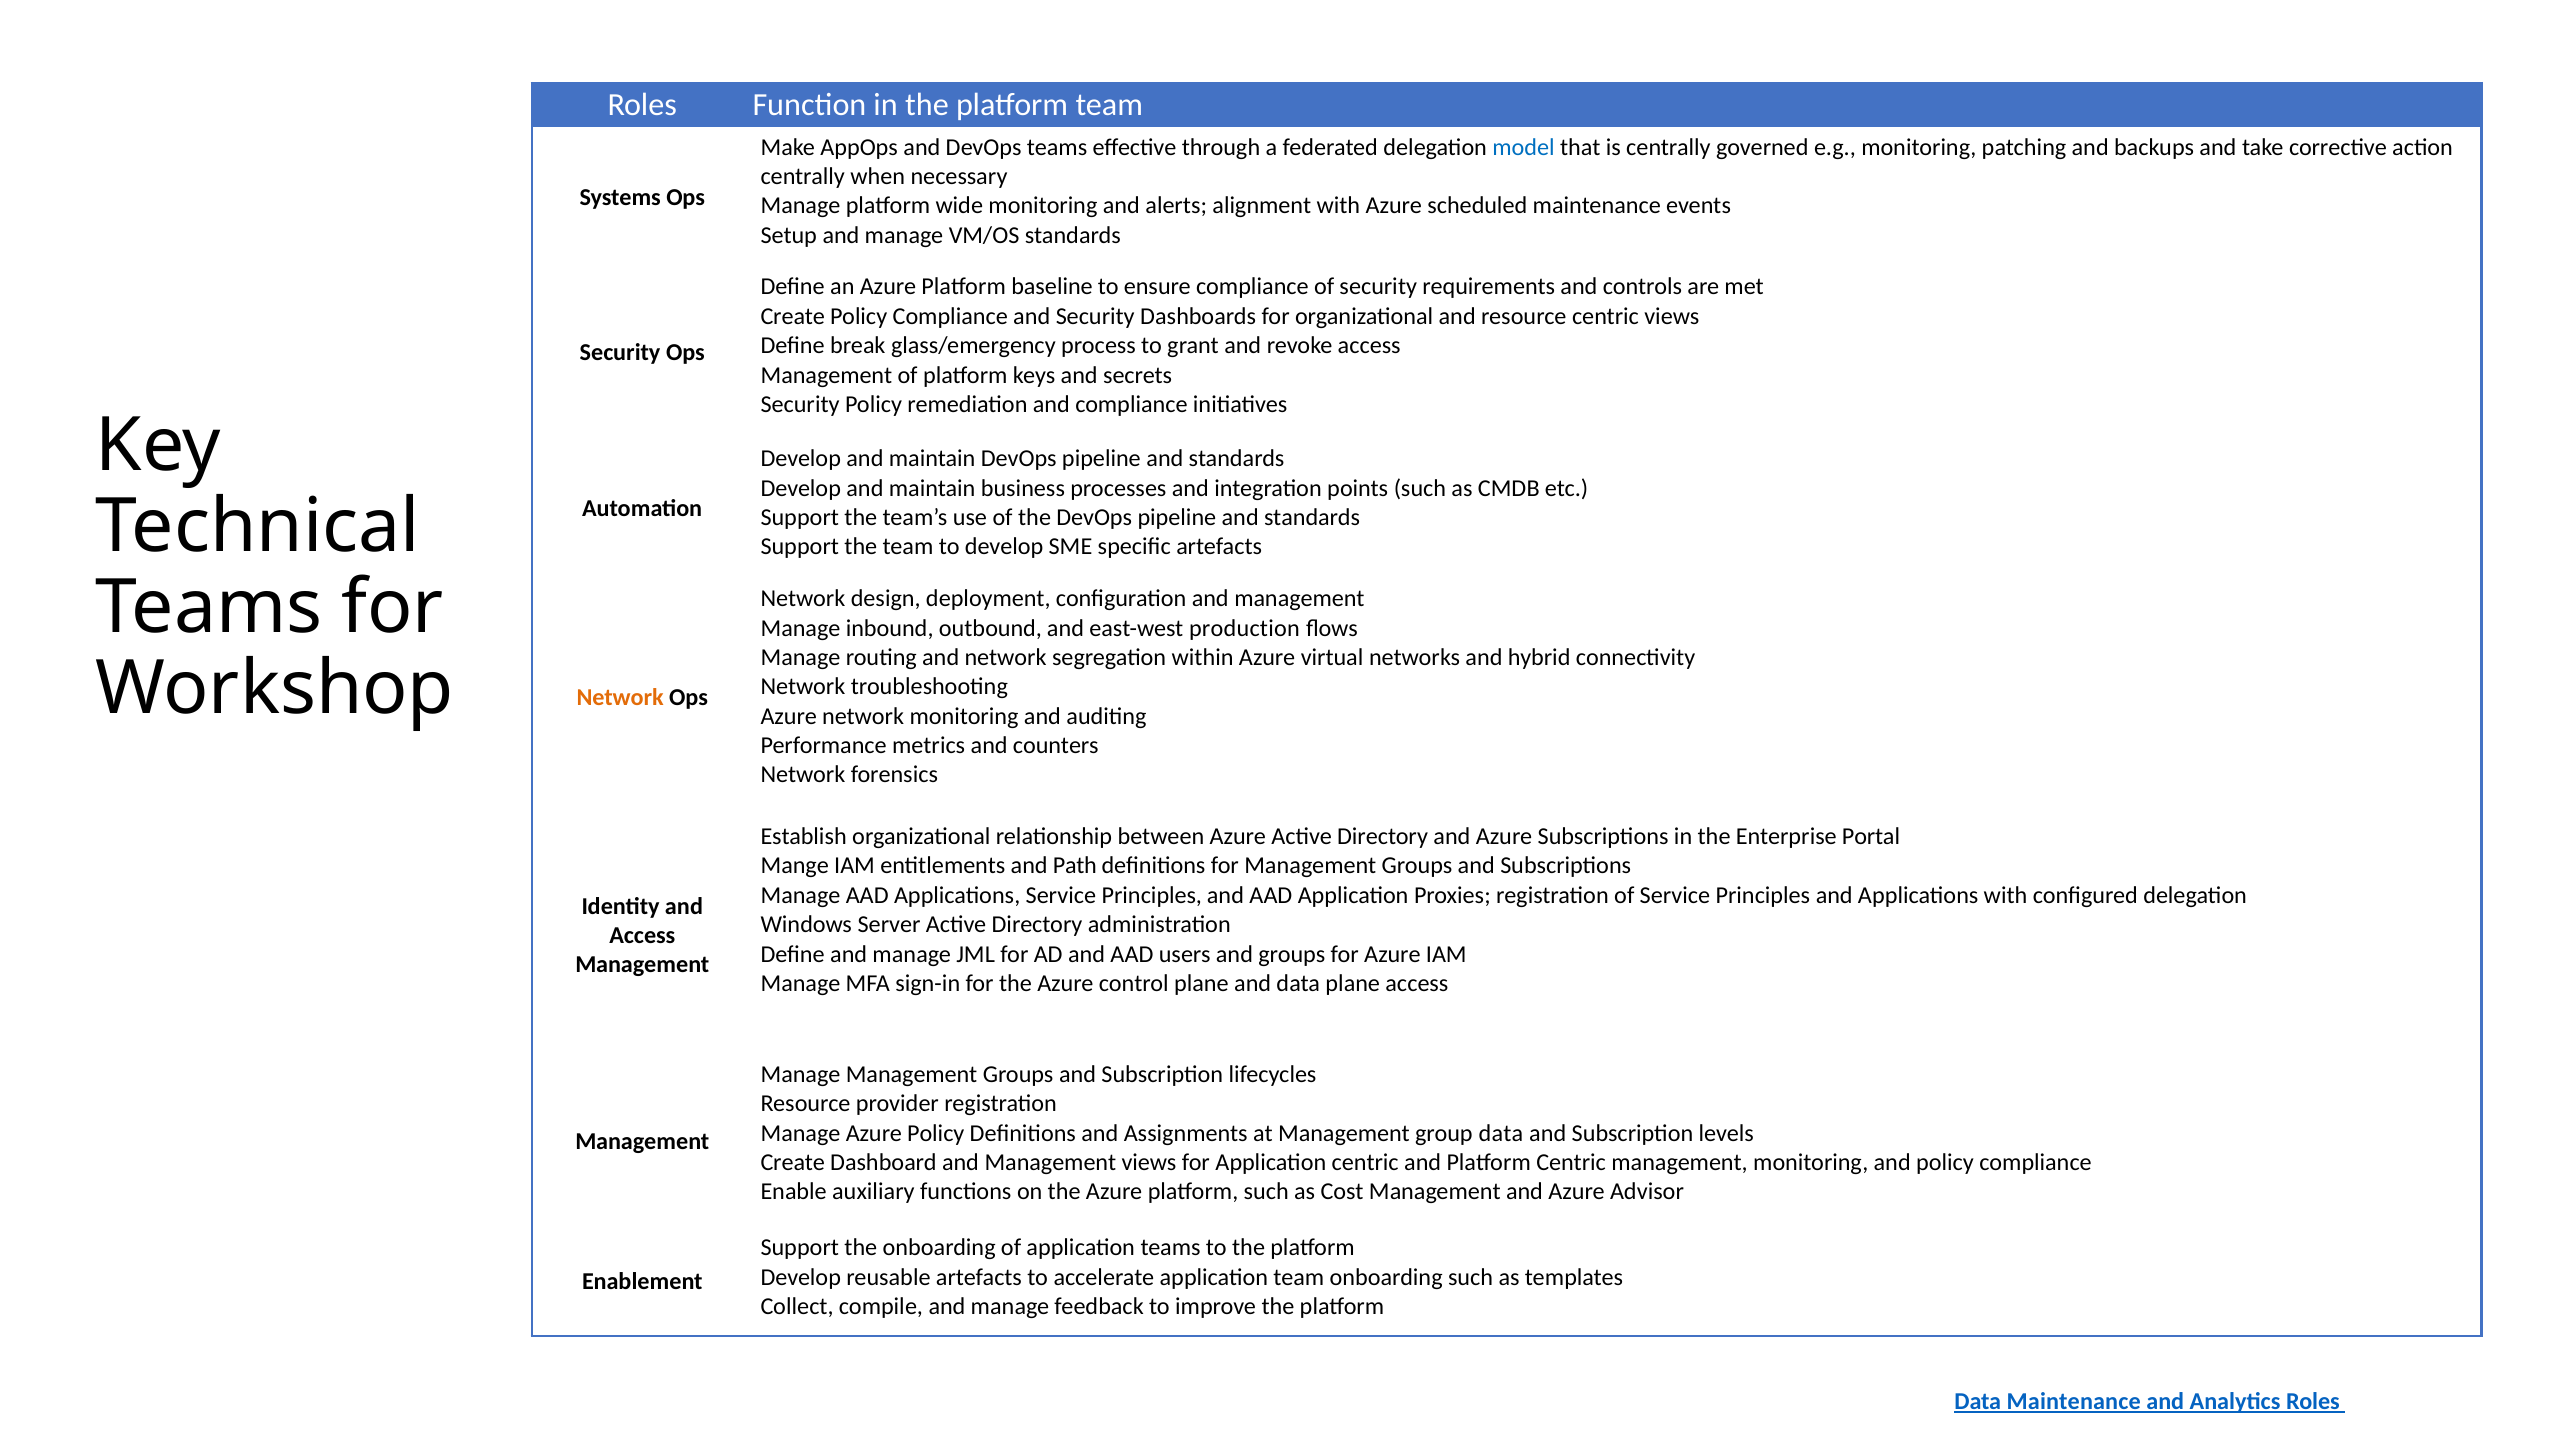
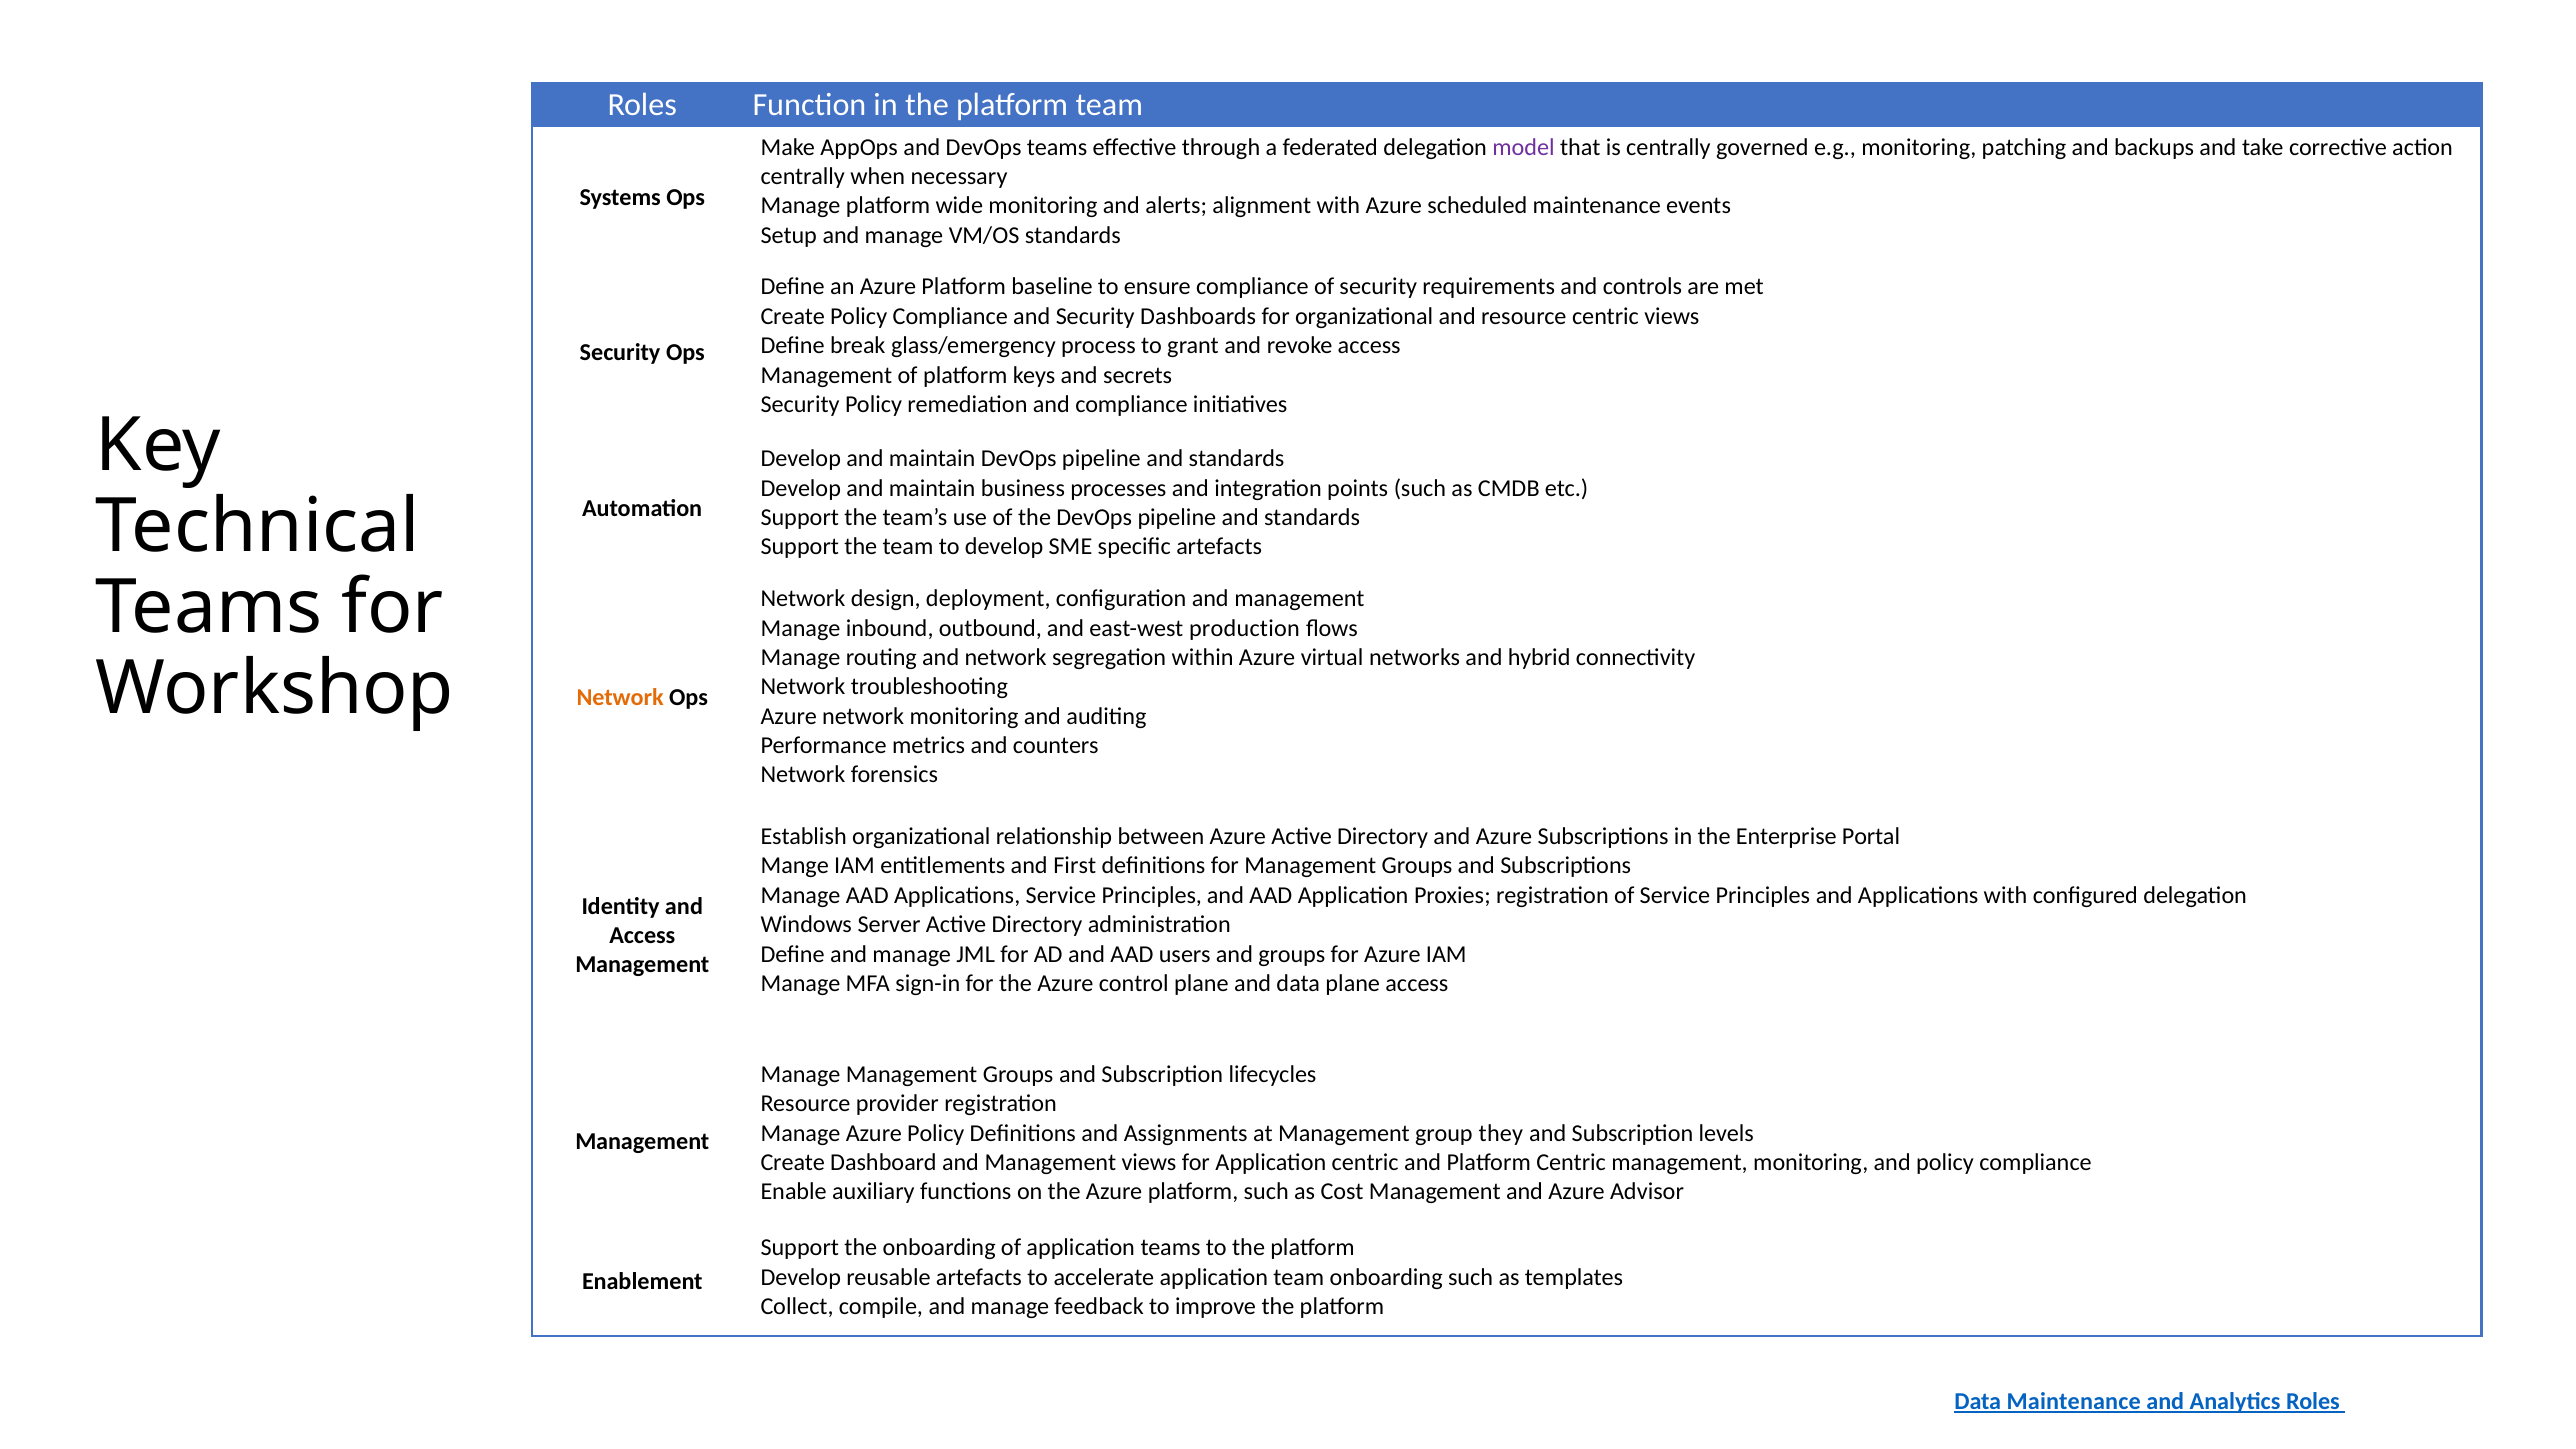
model colour: blue -> purple (1524, 147)
Path: Path -> First (1075, 866)
group data: data -> they (1501, 1133)
